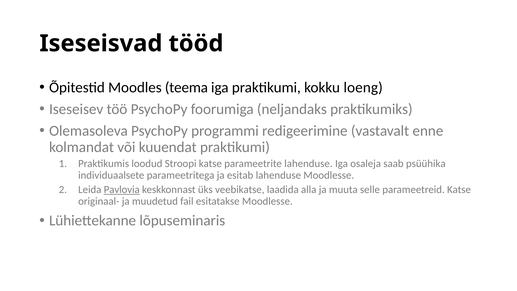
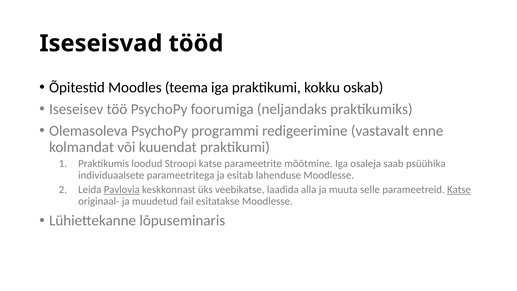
loeng: loeng -> oskab (363, 87)
parameetrite lahenduse: lahenduse -> mõõtmine (308, 164)
Katse underline: none -> present (459, 190)
